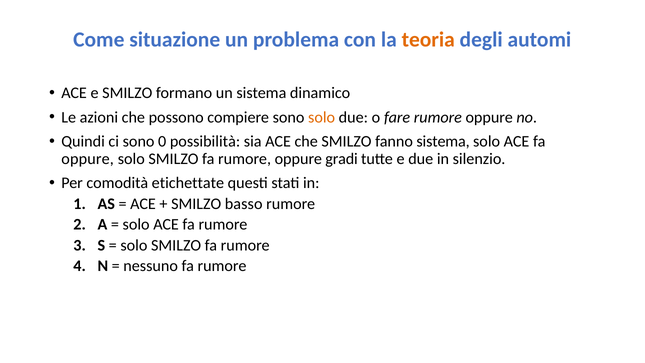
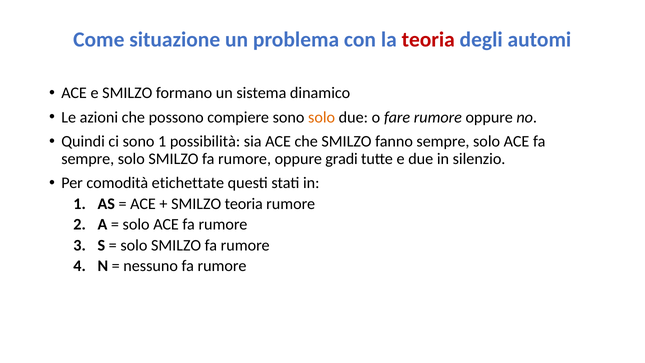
teoria colour: orange -> red (428, 39)
sono 0: 0 -> 1 (162, 141)
fanno sistema: sistema -> sempre (443, 141)
oppure: oppure -> sempre (88, 159)
SMILZO basso: basso -> teoria (244, 204)
